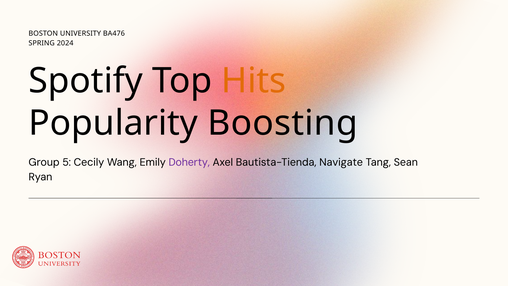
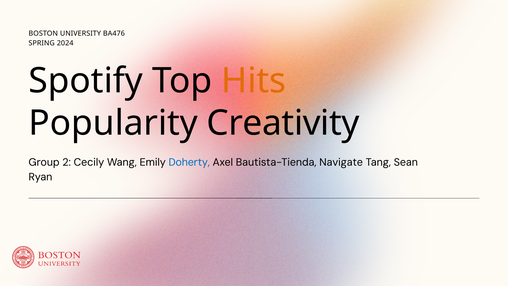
Boosting: Boosting -> Creativity (283, 123)
5: 5 -> 2 (67, 162)
Doherty colour: purple -> blue (189, 162)
